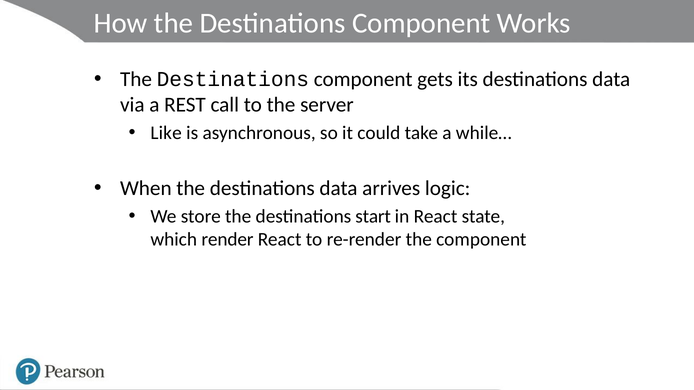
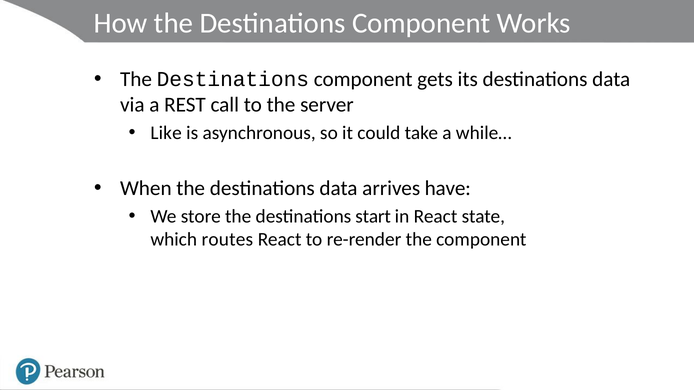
logic: logic -> have (448, 189)
render: render -> routes (227, 240)
